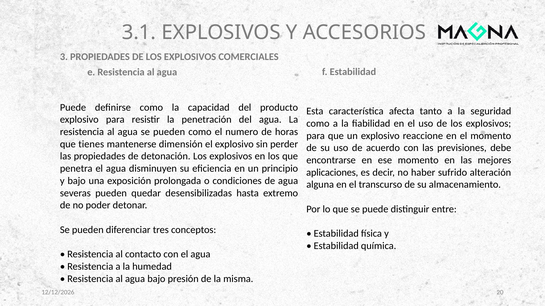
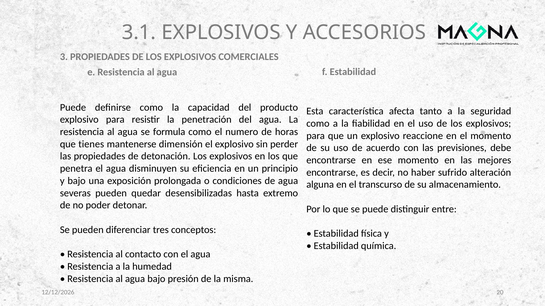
agua se pueden: pueden -> formula (169, 132)
aplicaciones: aplicaciones -> encontrarse (332, 173)
